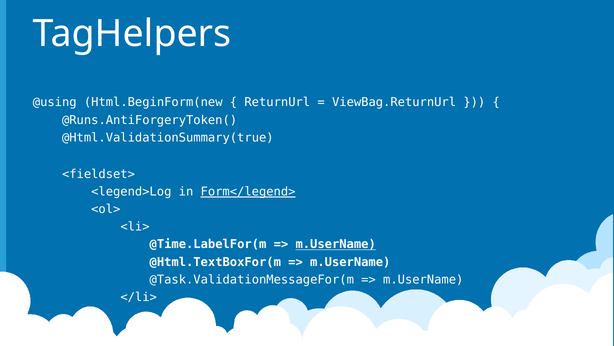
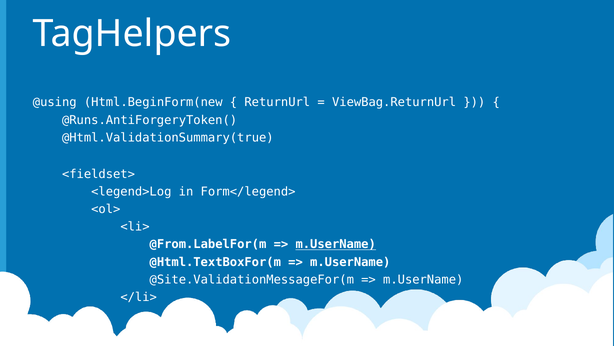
Form</legend> underline: present -> none (248, 191)
@Time.LabelFor(m: @Time.LabelFor(m -> @From.LabelFor(m (208, 244)
@Task.ValidationMessageFor(m: @Task.ValidationMessageFor(m -> @Site.ValidationMessageFor(m (252, 279)
